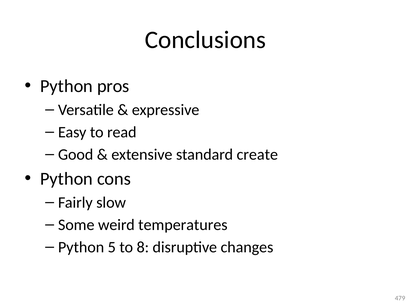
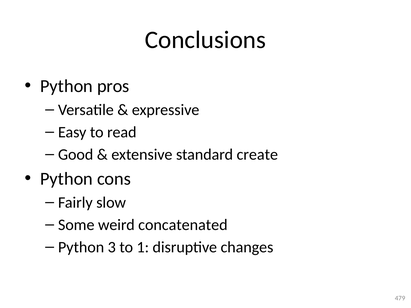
temperatures: temperatures -> concatenated (183, 225)
5: 5 -> 3 (112, 247)
8: 8 -> 1 (143, 247)
